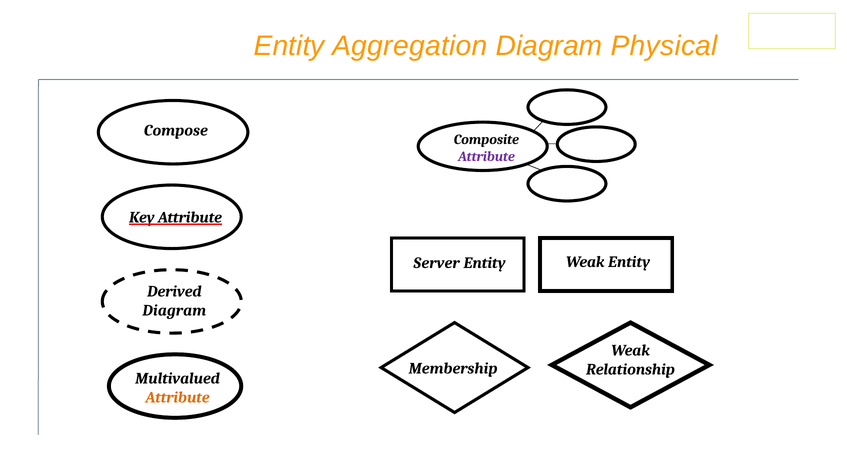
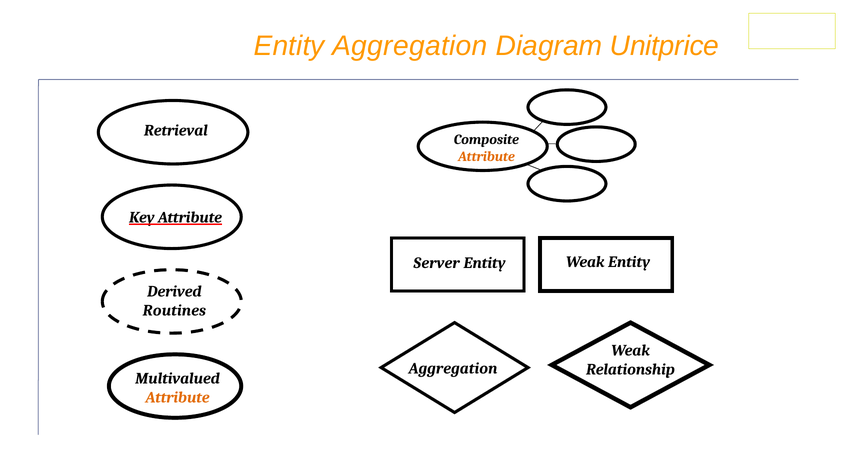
Physical: Physical -> Unitprice (664, 46)
Compose: Compose -> Retrieval (176, 130)
Attribute colour: purple -> orange (486, 157)
Diagram: Diagram -> Routines (174, 311)
Membership: Membership -> Aggregation (453, 369)
